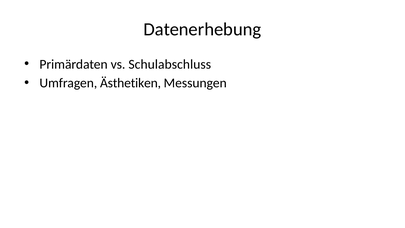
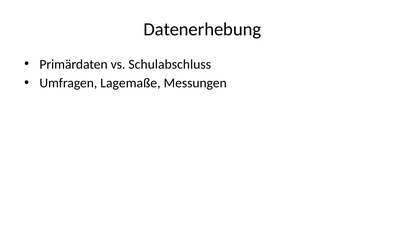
Ästhetiken: Ästhetiken -> Lagemaße (130, 83)
